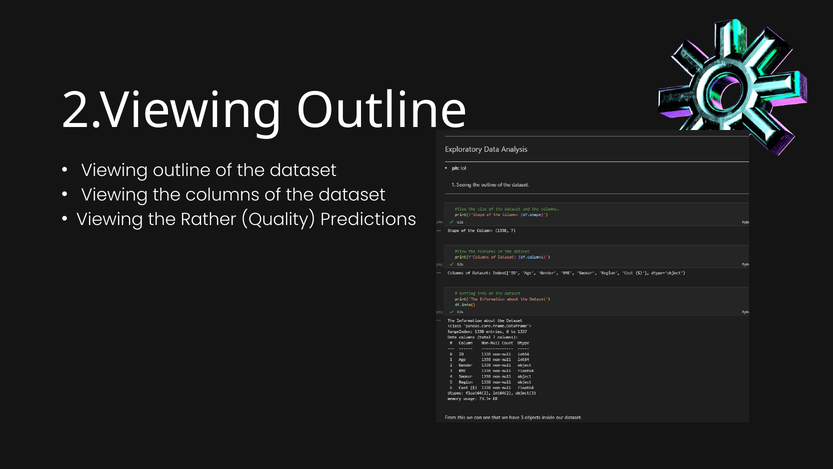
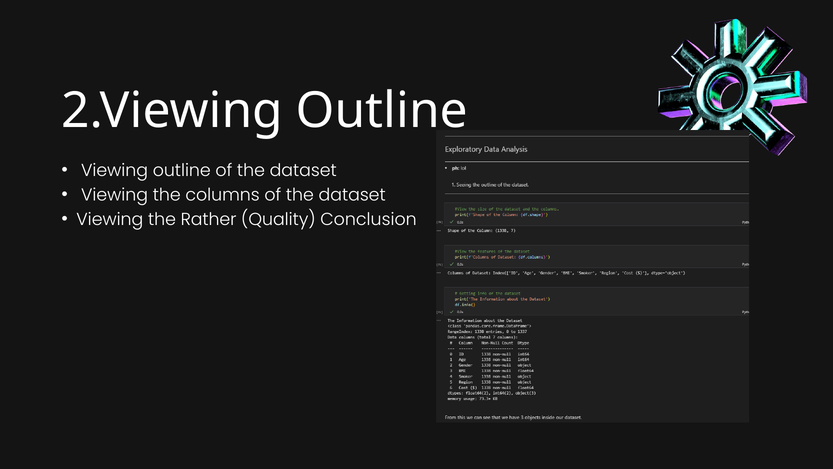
Predictions: Predictions -> Conclusion (369, 219)
